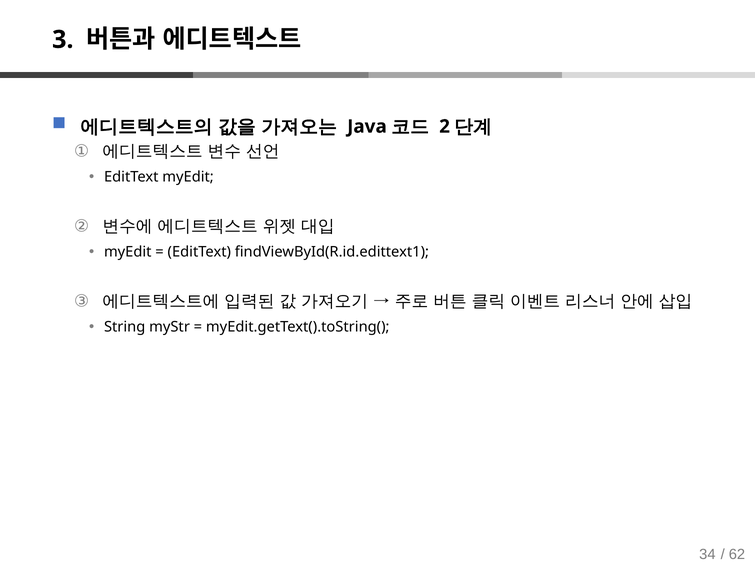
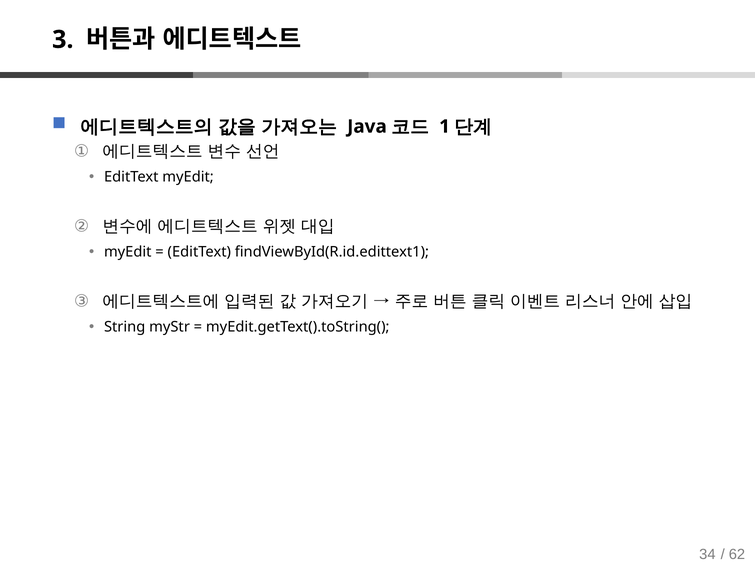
2: 2 -> 1 (445, 127)
